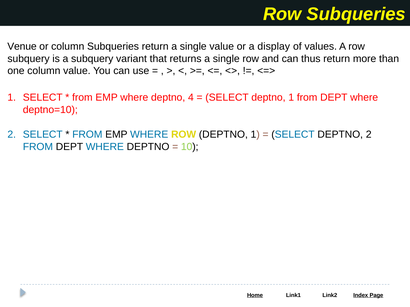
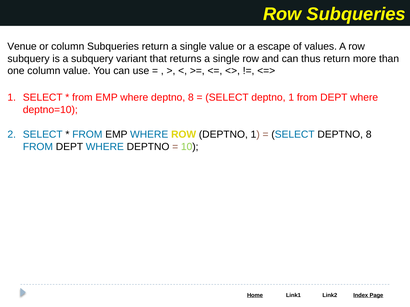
display: display -> escape (274, 46)
where deptno 4: 4 -> 8 (191, 98)
SELECT DEPTNO 2: 2 -> 8 (369, 135)
